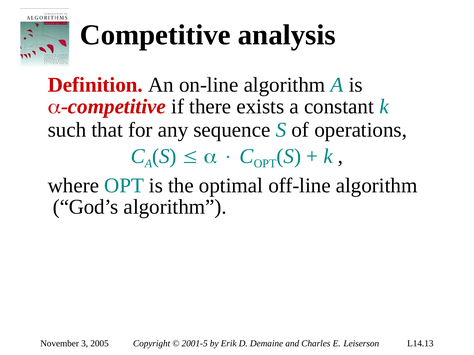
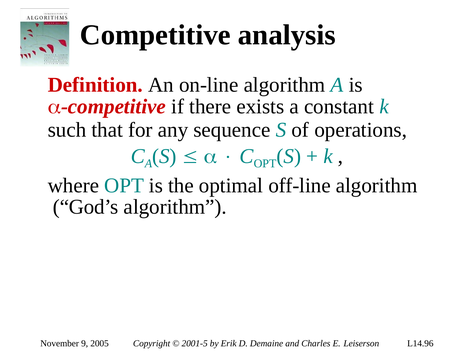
3: 3 -> 9 (85, 344)
L14.13: L14.13 -> L14.96 (420, 344)
